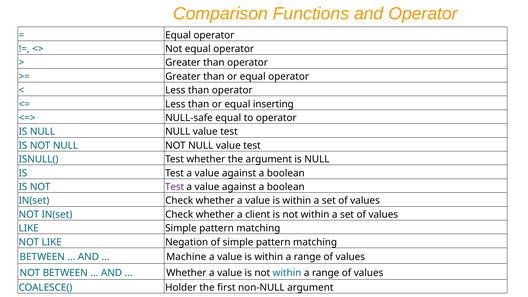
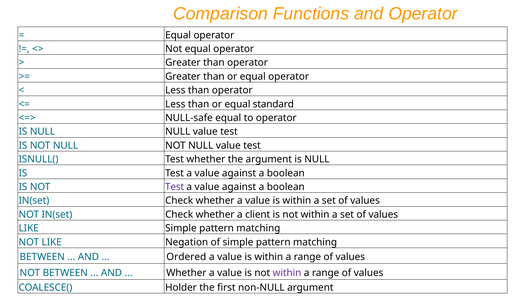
inserting: inserting -> standard (273, 104)
Machine: Machine -> Ordered (186, 257)
within colour: blue -> purple (287, 273)
